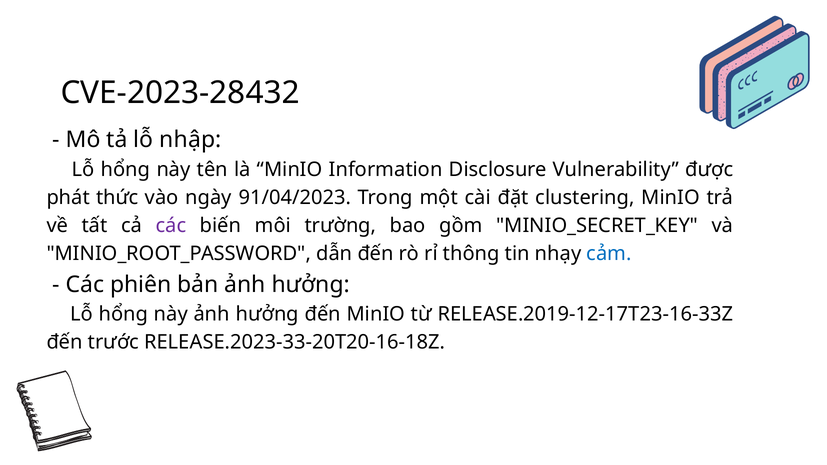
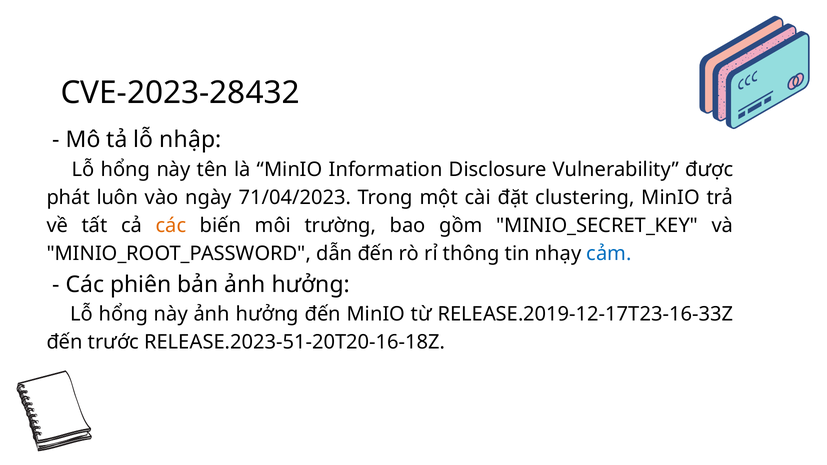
thức: thức -> luôn (117, 198)
91/04/2023: 91/04/2023 -> 71/04/2023 (295, 198)
các colour: purple -> orange (171, 226)
RELEASE.2023-33-20T20-16-18Z: RELEASE.2023-33-20T20-16-18Z -> RELEASE.2023-51-20T20-16-18Z (295, 342)
